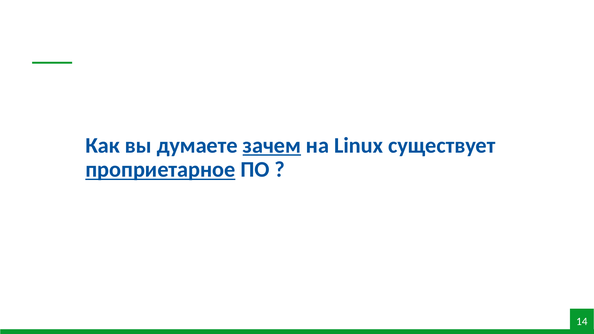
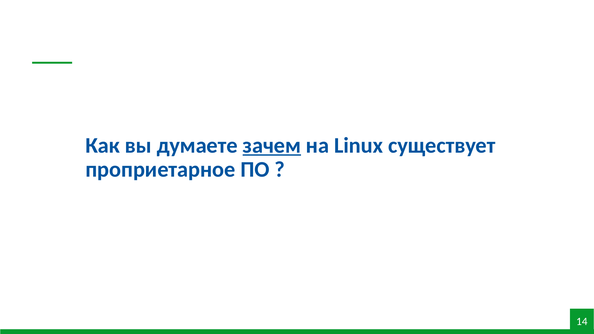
проприетарное underline: present -> none (160, 170)
